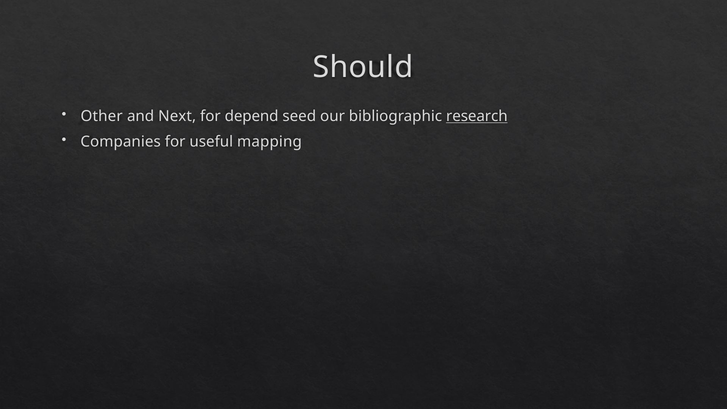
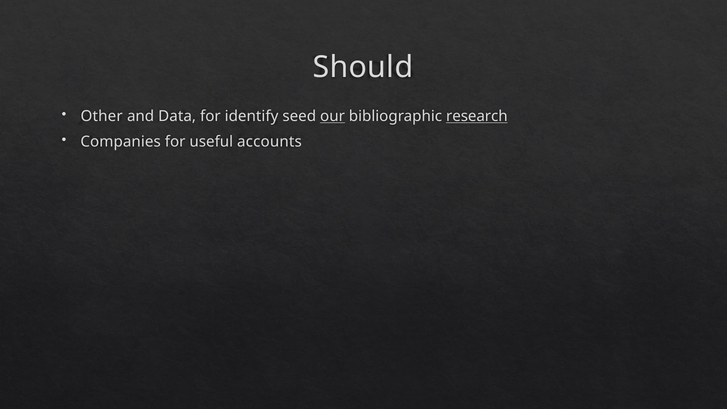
Next: Next -> Data (177, 116)
depend: depend -> identify (252, 116)
our underline: none -> present (333, 116)
mapping: mapping -> accounts (269, 142)
